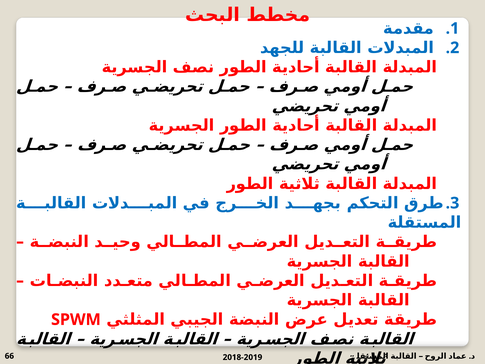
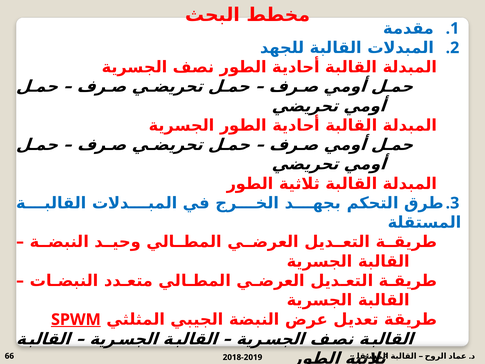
SPWM underline: none -> present (76, 319)
